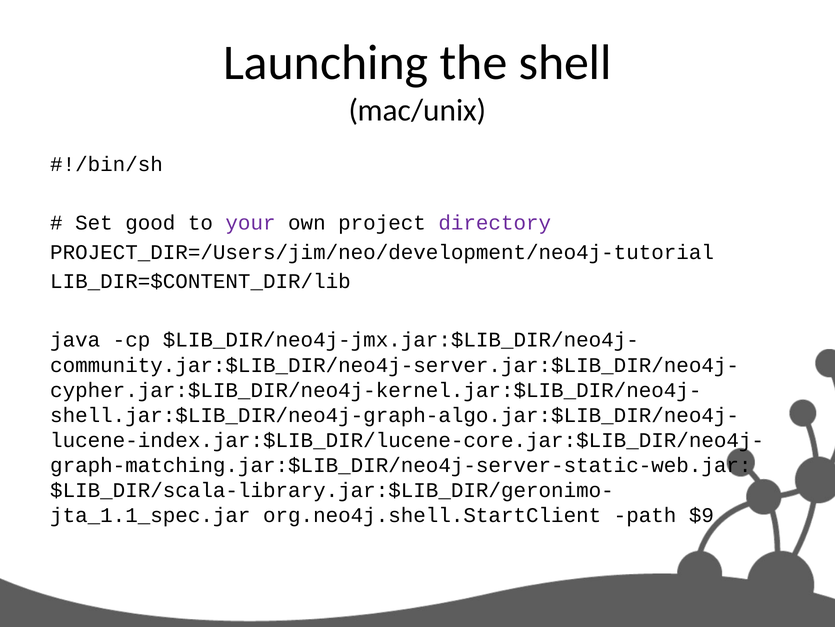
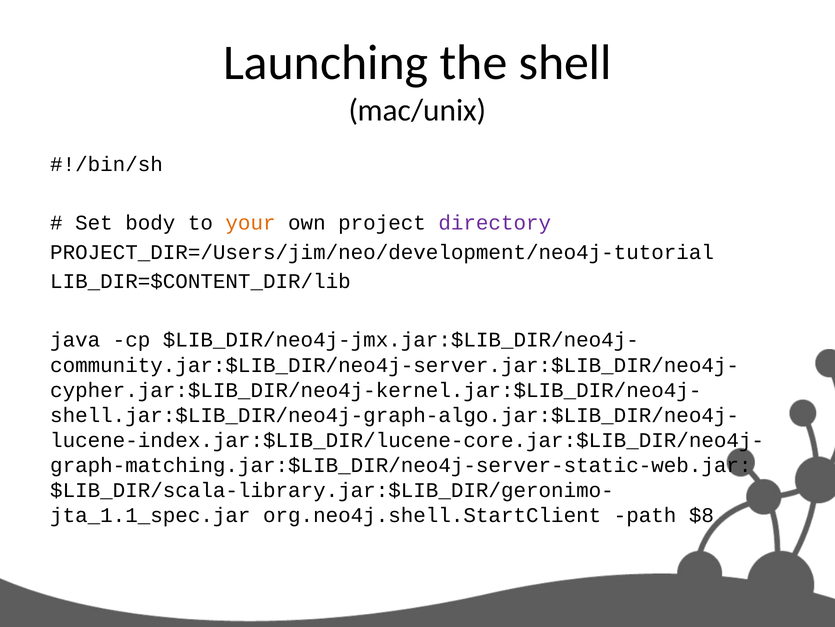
good: good -> body (150, 223)
your colour: purple -> orange (251, 223)
$9: $9 -> $8 (701, 515)
